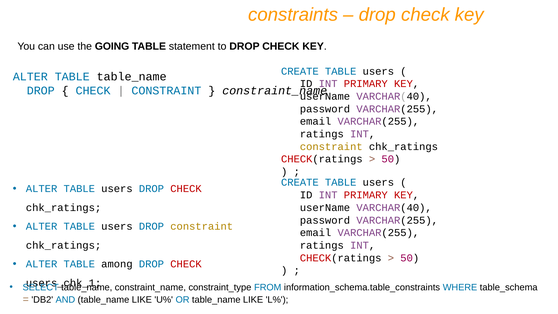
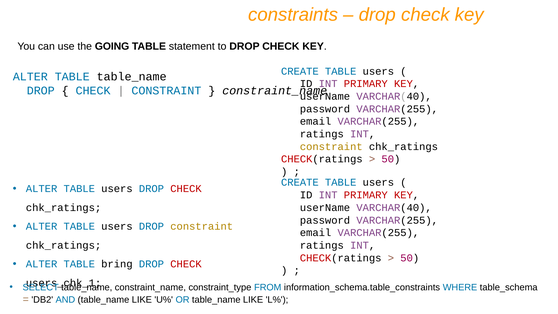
among: among -> bring (117, 264)
